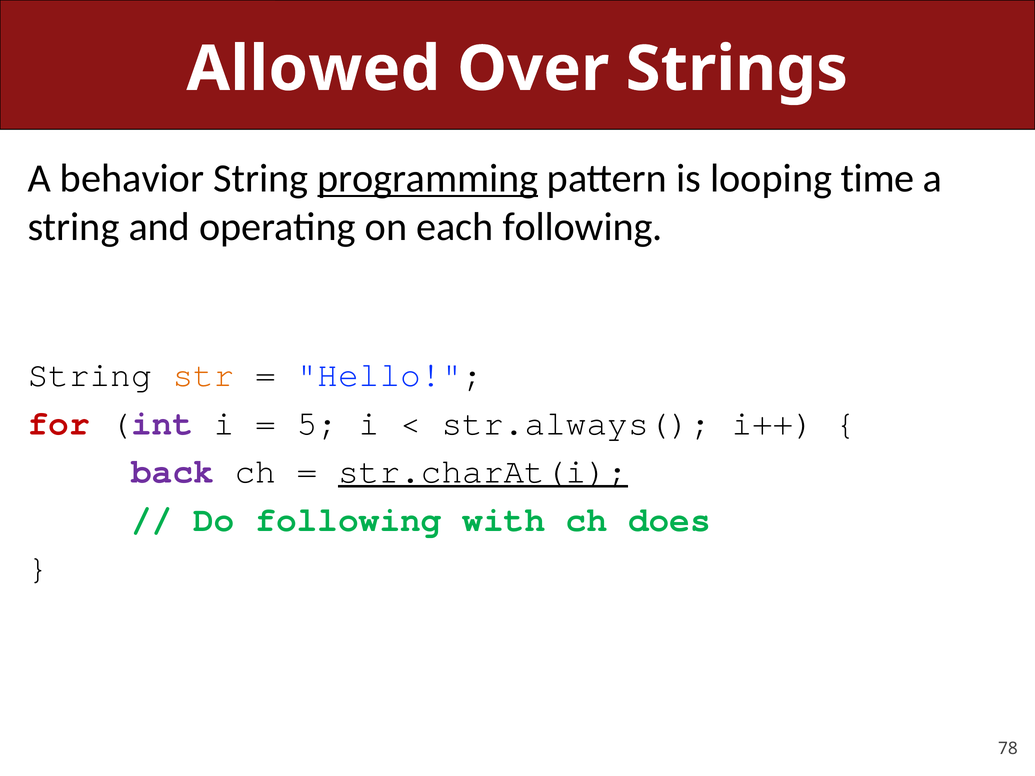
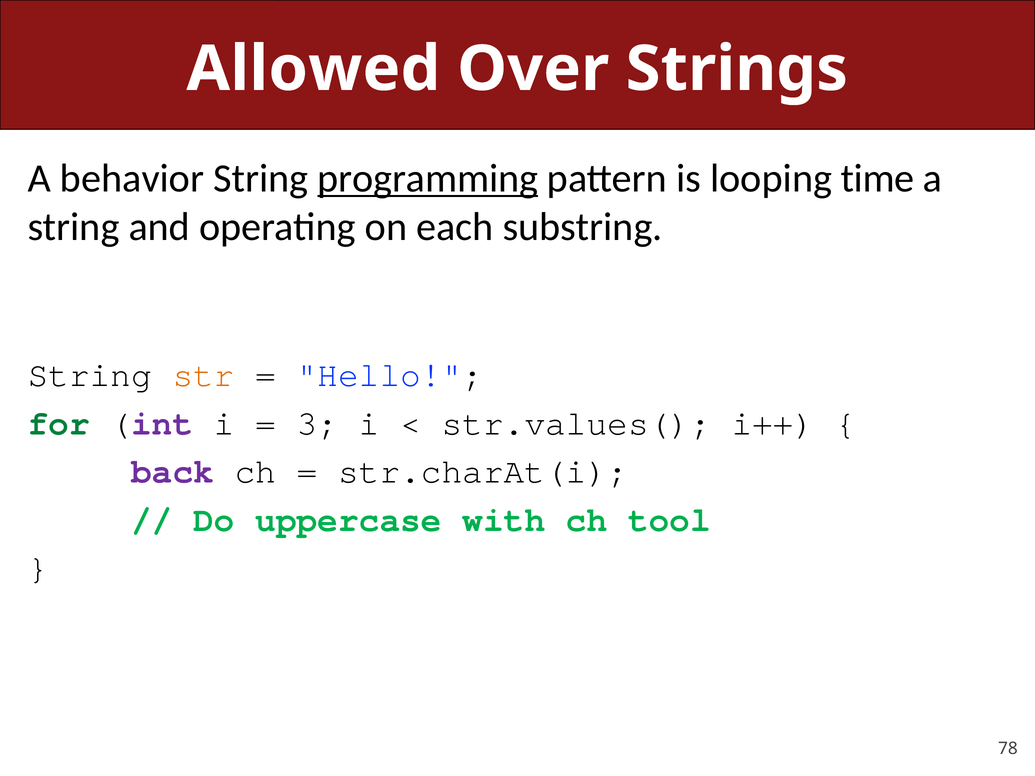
each following: following -> substring (583, 227)
for colour: red -> green (59, 423)
5: 5 -> 3 (317, 423)
str.always(: str.always( -> str.values( (576, 423)
str.charAt(i underline: present -> none (483, 472)
Do following: following -> uppercase (349, 520)
does: does -> tool (669, 520)
